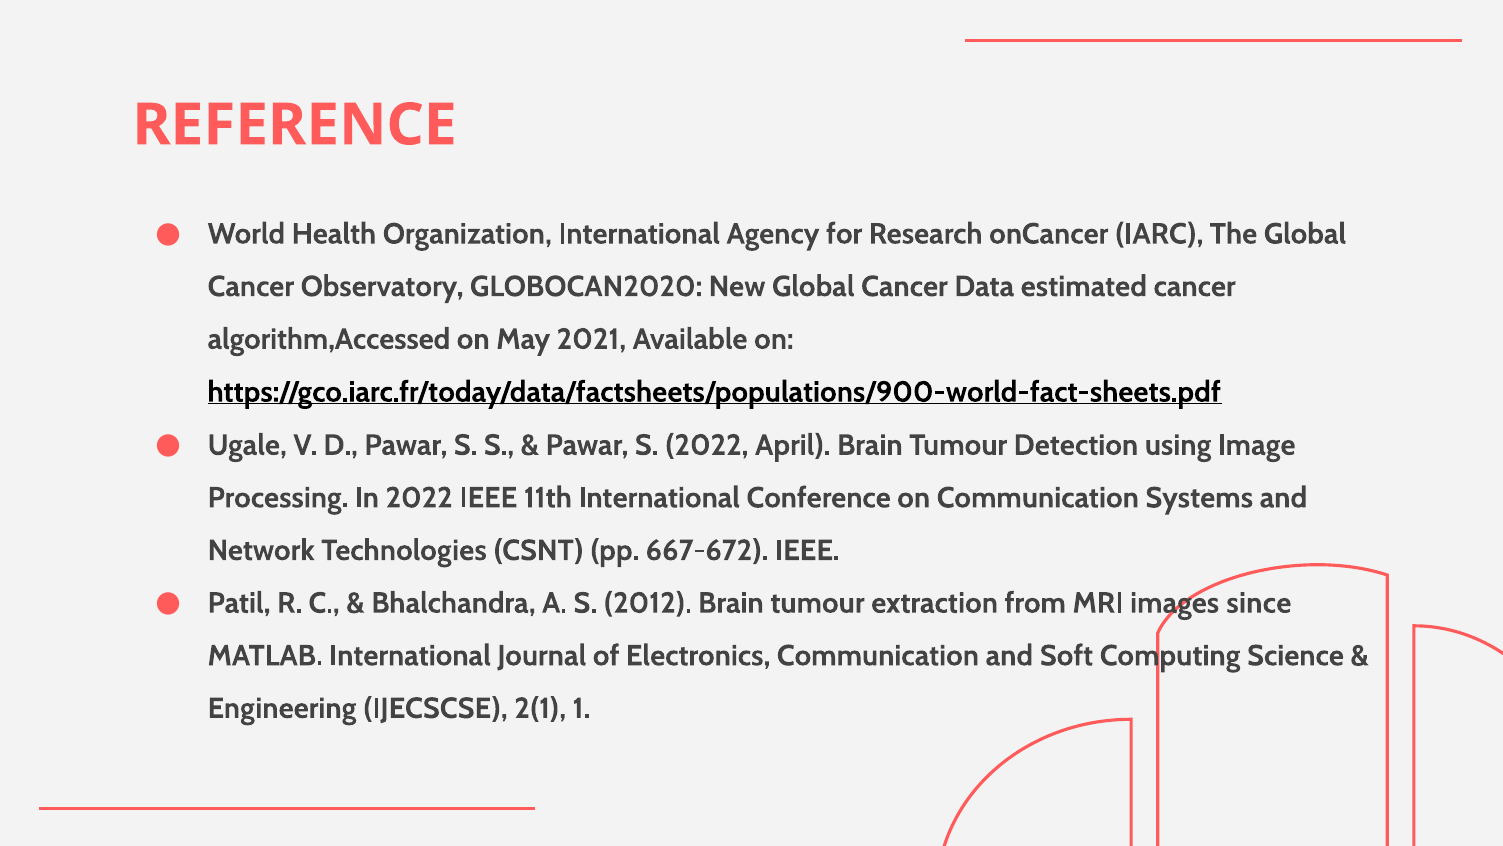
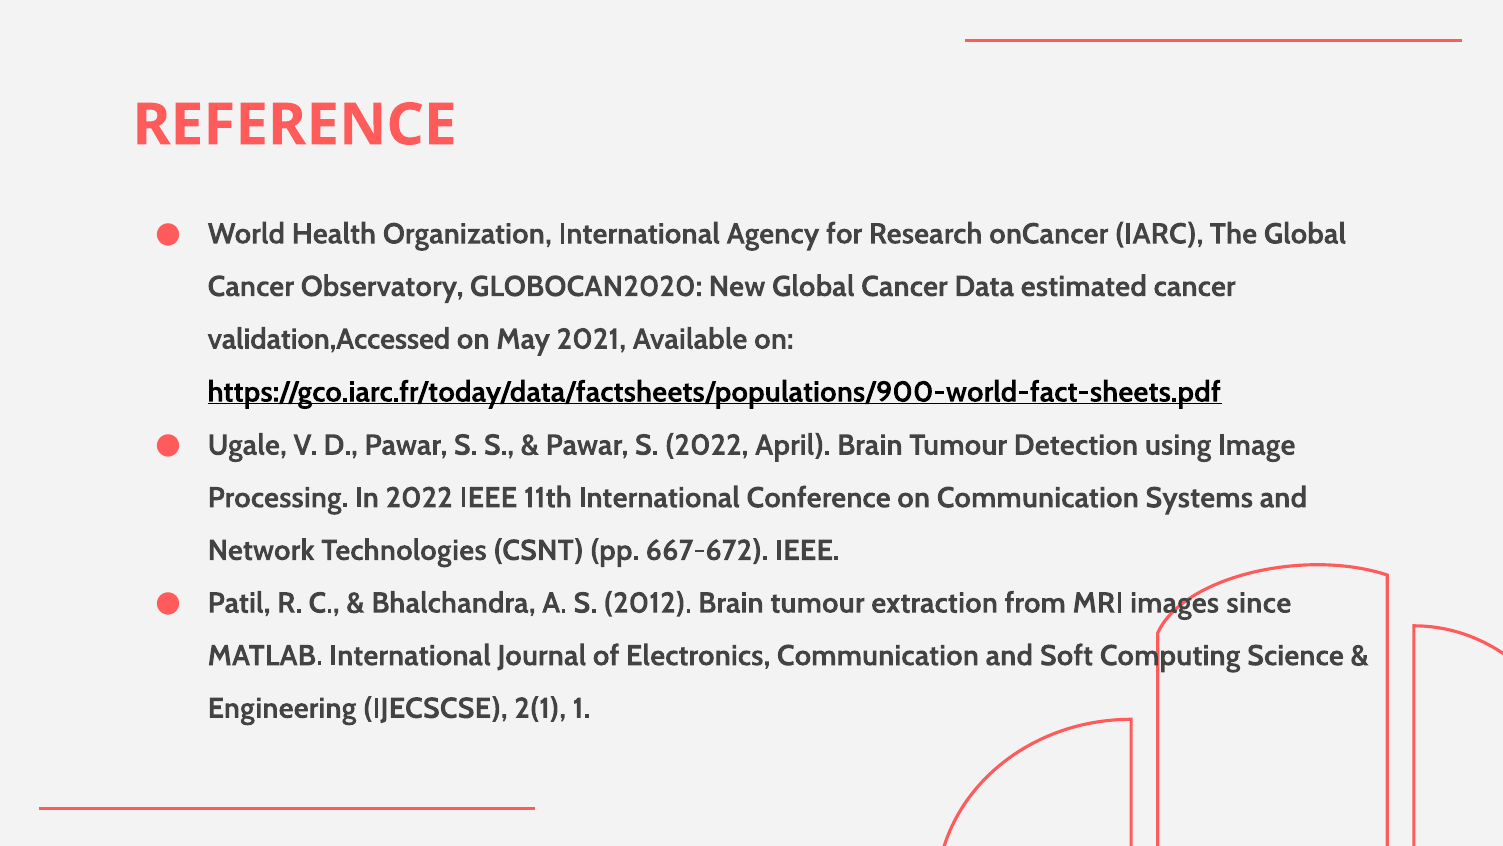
algorithm,Accessed: algorithm,Accessed -> validation,Accessed (329, 339)
